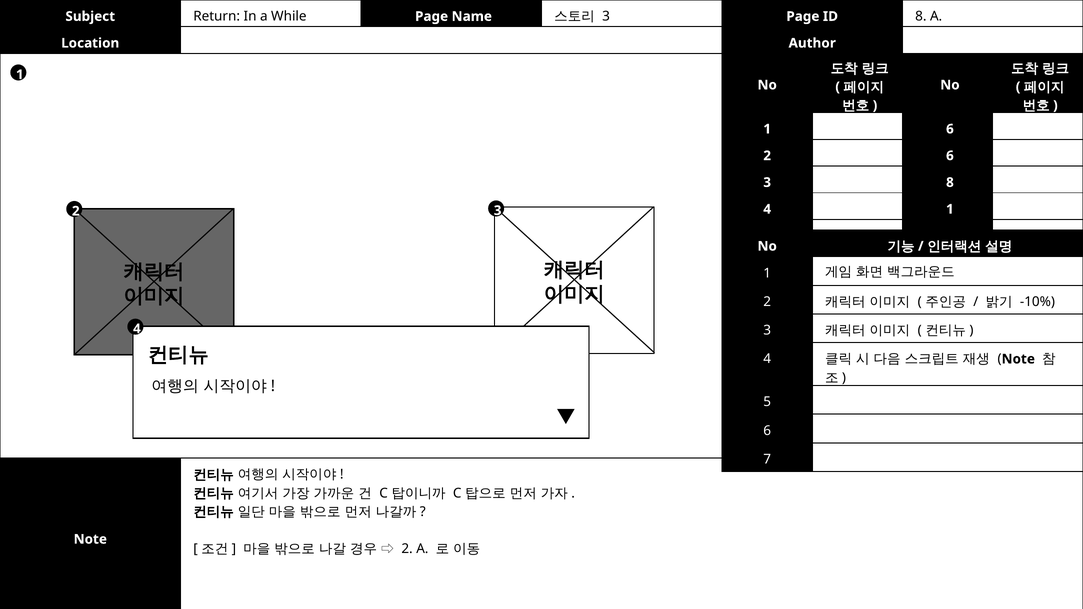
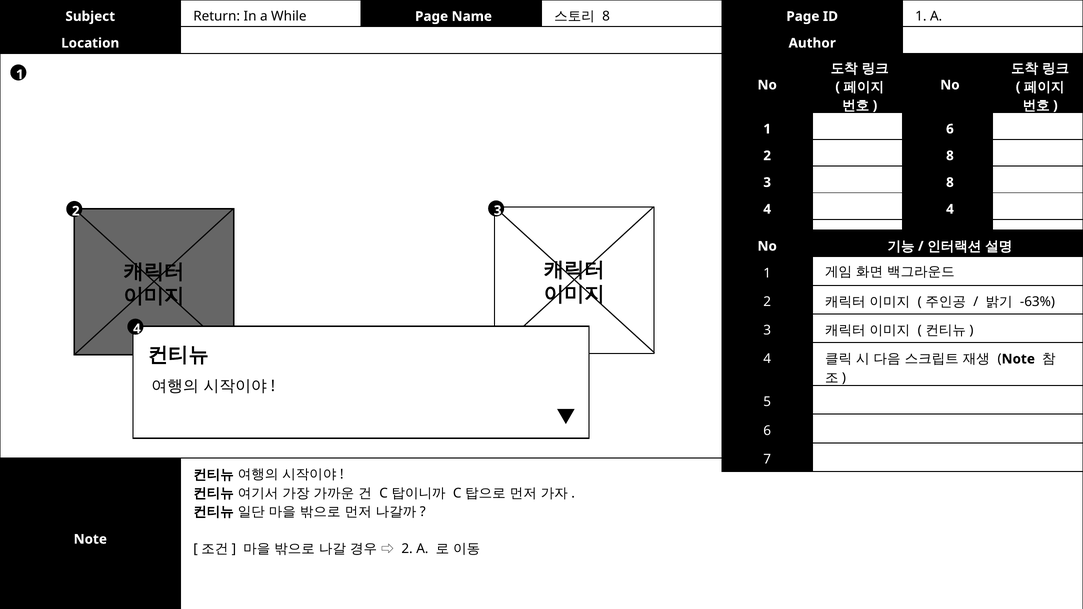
3: 3 -> 8 (606, 16)
ID 8: 8 -> 1 (921, 16)
2 6: 6 -> 8 (950, 156)
4 1: 1 -> 4 (950, 209)
-10%: -10% -> -63% (1037, 302)
